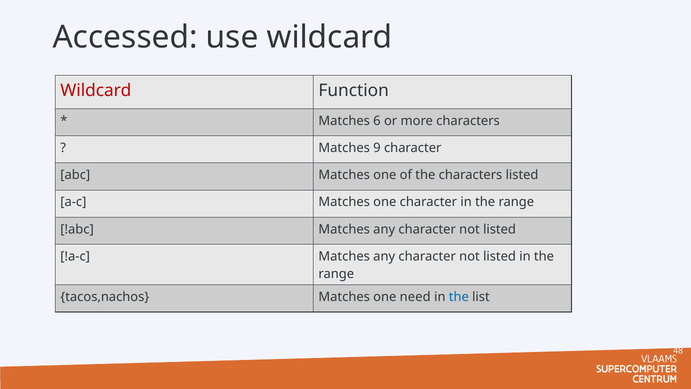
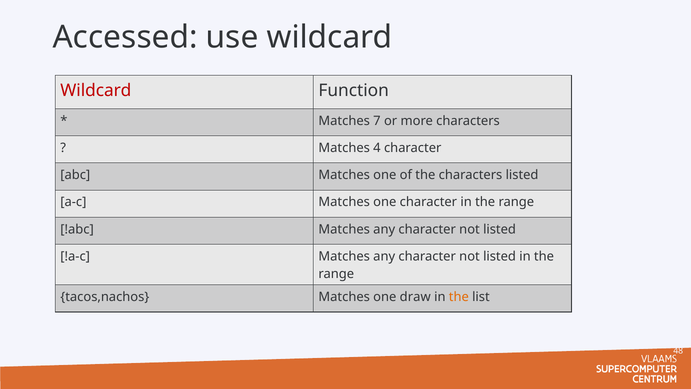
6: 6 -> 7 (377, 121)
9: 9 -> 4 (377, 148)
need: need -> draw (415, 297)
the colour: blue -> orange (459, 297)
